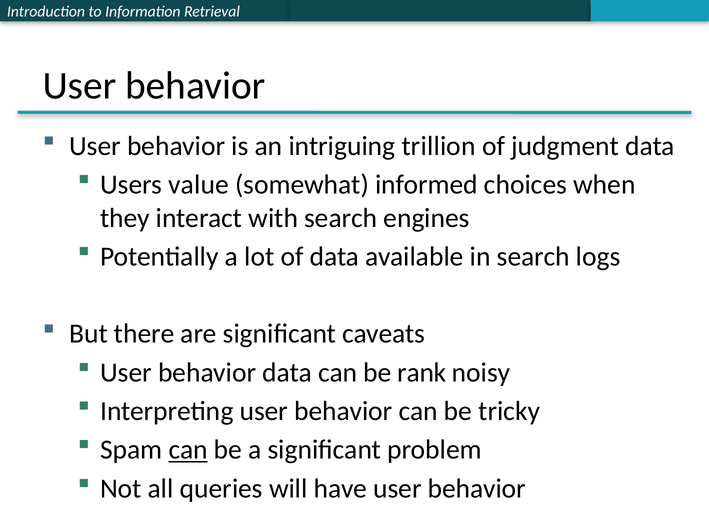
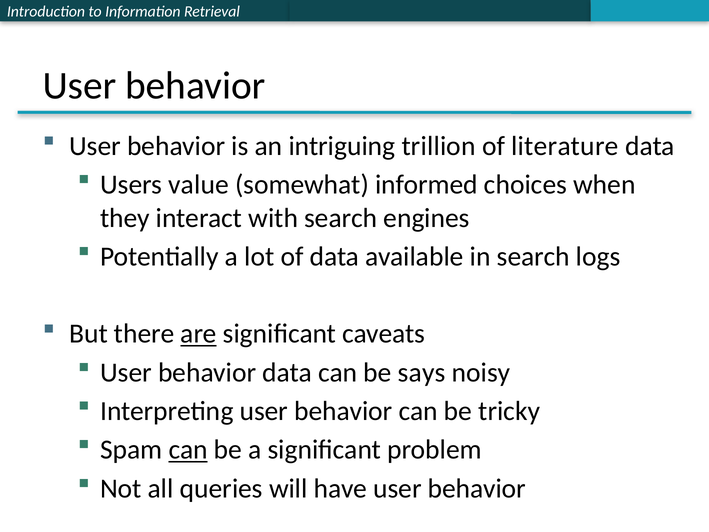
judgment: judgment -> literature (565, 146)
are underline: none -> present (199, 334)
rank: rank -> says (422, 372)
